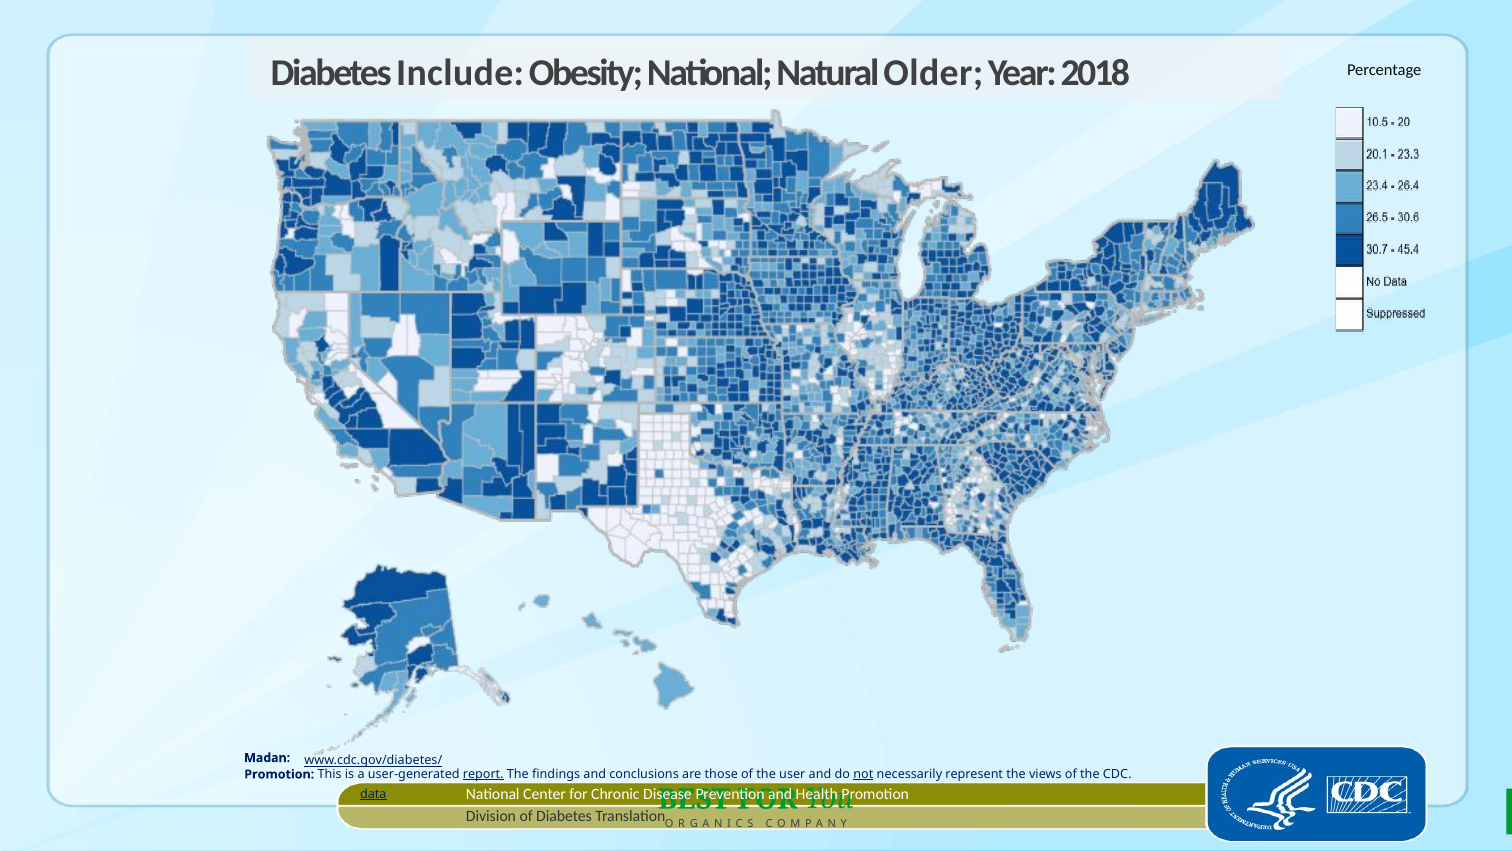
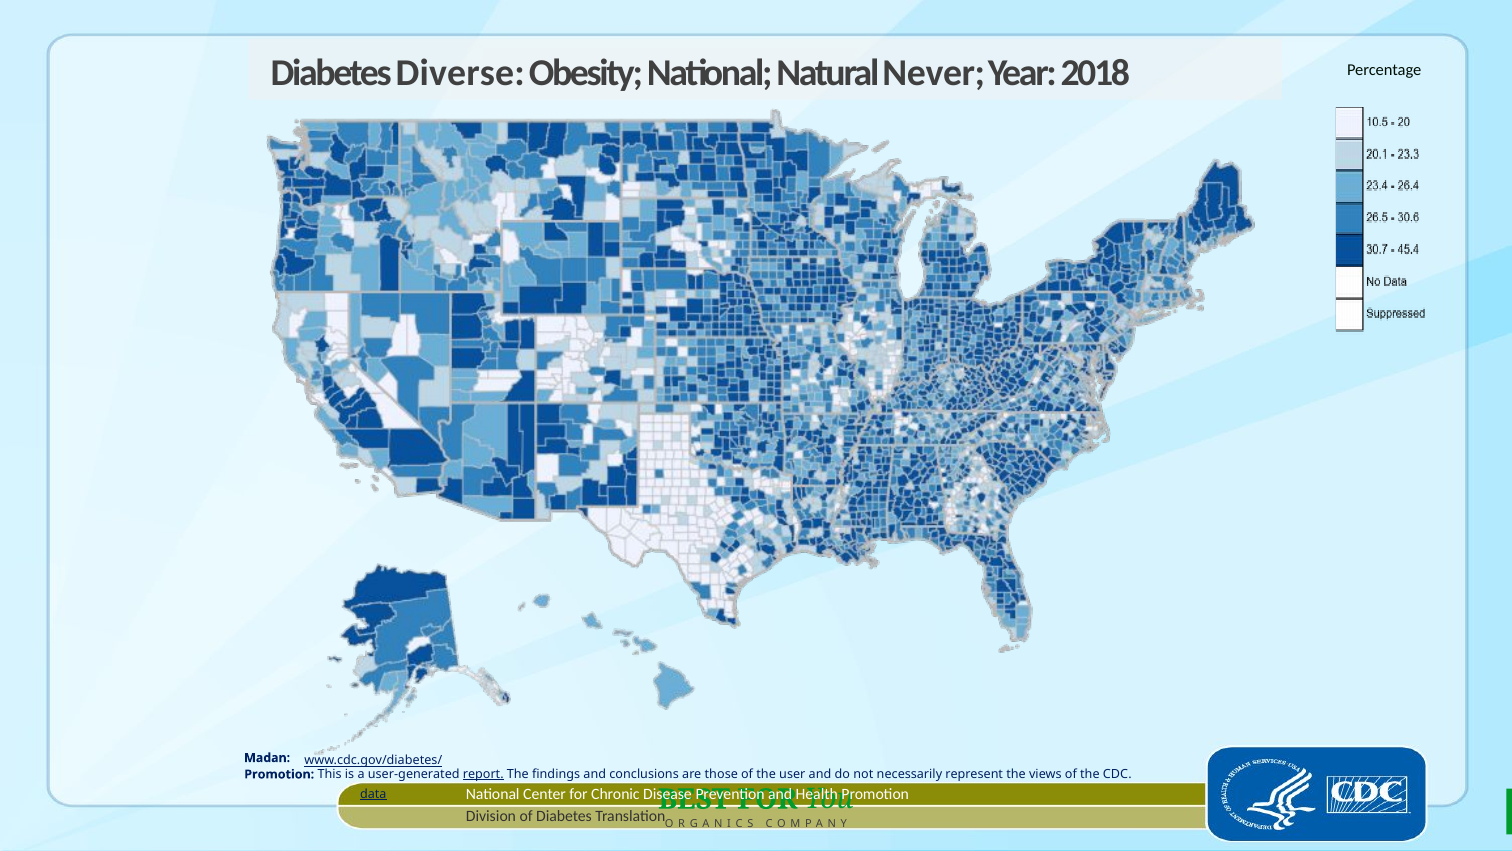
Include: Include -> Diverse (460, 73)
Older: Older -> Never (934, 73)
not underline: present -> none (863, 774)
